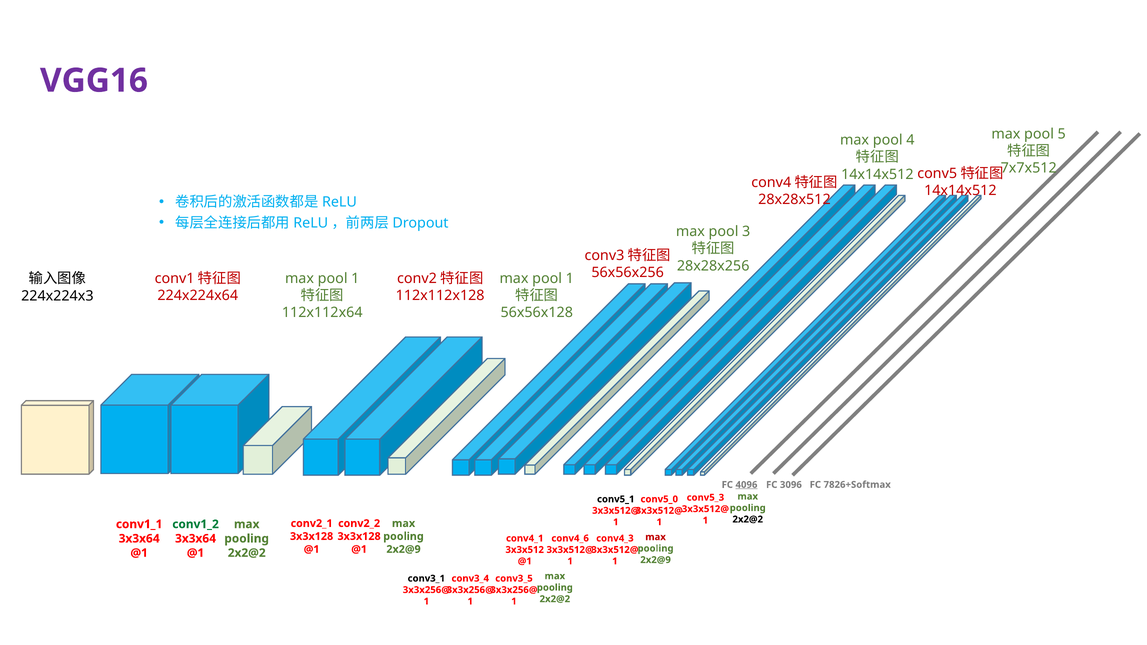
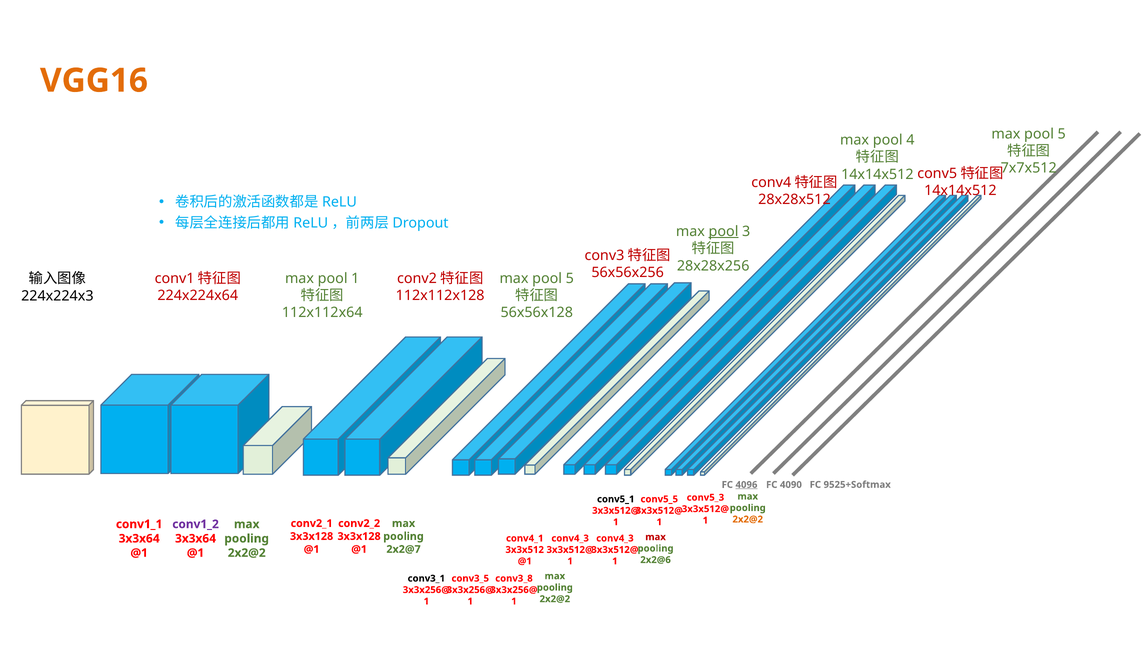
VGG16 colour: purple -> orange (94, 81)
pool underline: none -> present (724, 232)
1: 1 -> 5 (570, 278)
3096: 3096 -> 4090 (791, 485)
7826+Softmax: 7826+Softmax -> 9525+Softmax (857, 485)
conv5_0: conv5_0 -> conv5_5 (659, 499)
2x2@2 colour: black -> orange (748, 519)
conv1_2 colour: green -> purple (196, 524)
conv4_6: conv4_6 -> conv4_3 (570, 538)
2x2@9: 2x2@9 -> 2x2@7 (404, 549)
2x2@9: 2x2@9 -> 2x2@6 (656, 560)
conv3_4: conv3_4 -> conv3_5 (470, 579)
conv3_5: conv3_5 -> conv3_8 (514, 579)
